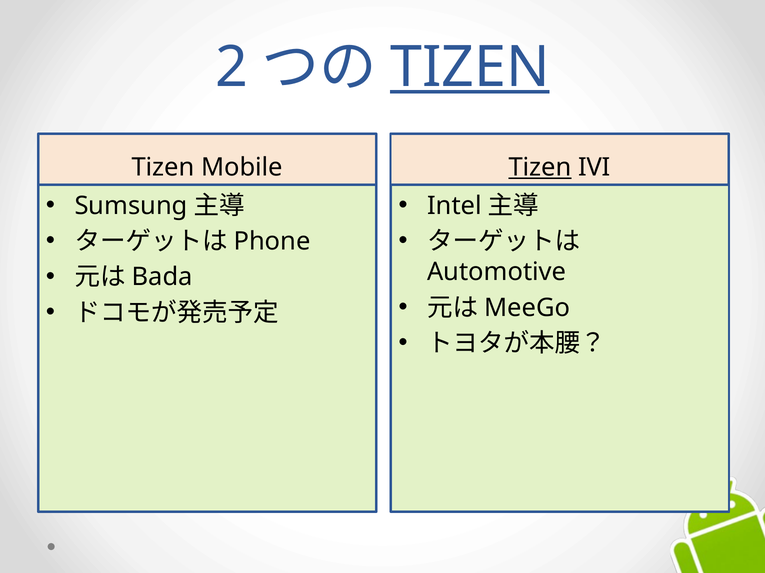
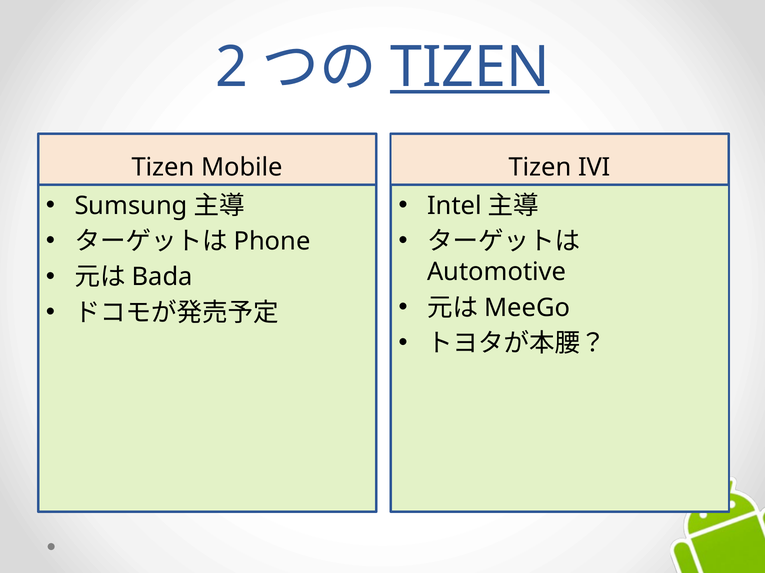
Tizen underline: present -> none (540, 168)
